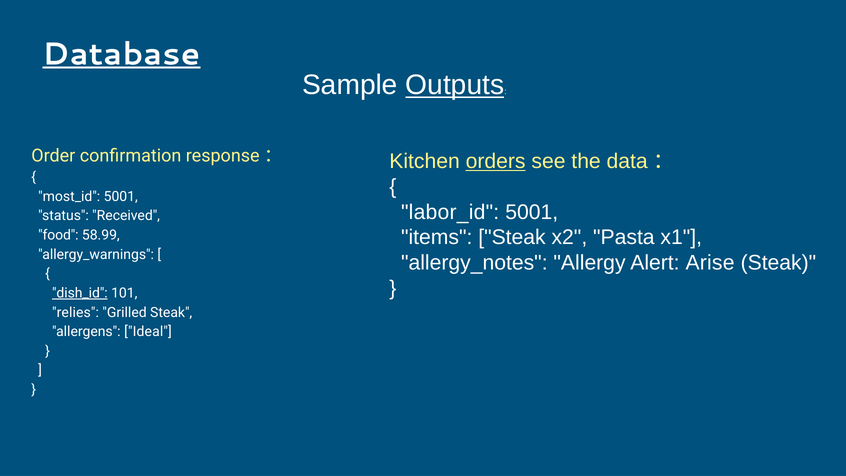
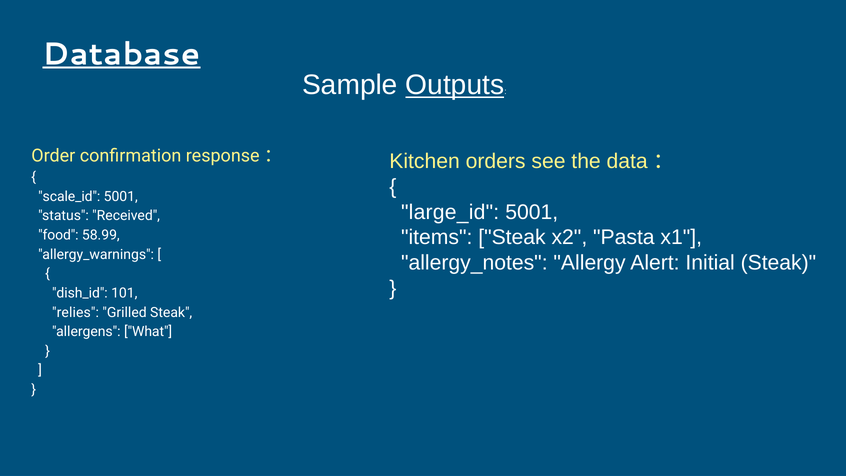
orders underline: present -> none (496, 161)
most_id: most_id -> scale_id (69, 197)
labor_id: labor_id -> large_id (450, 212)
Arise: Arise -> Initial (710, 263)
dish_id underline: present -> none (80, 293)
Ideal: Ideal -> What (148, 332)
